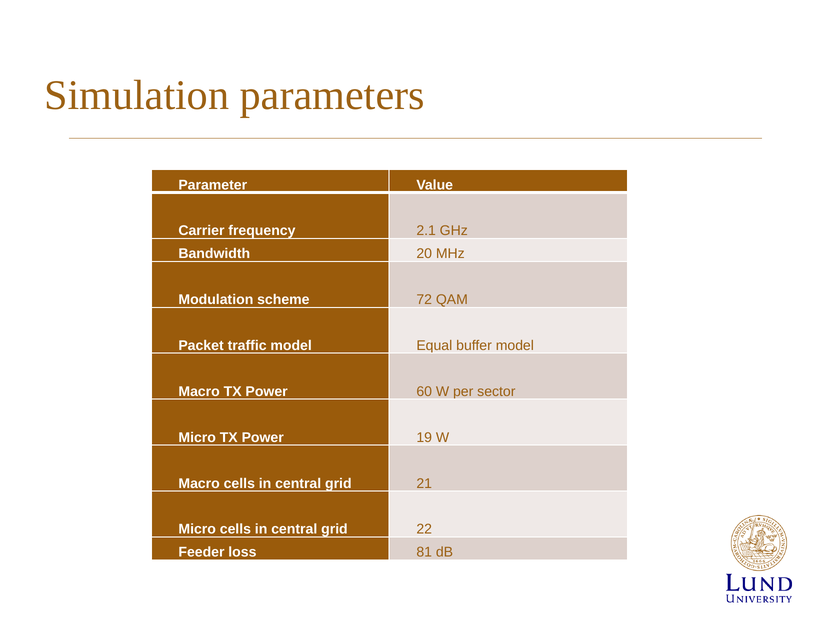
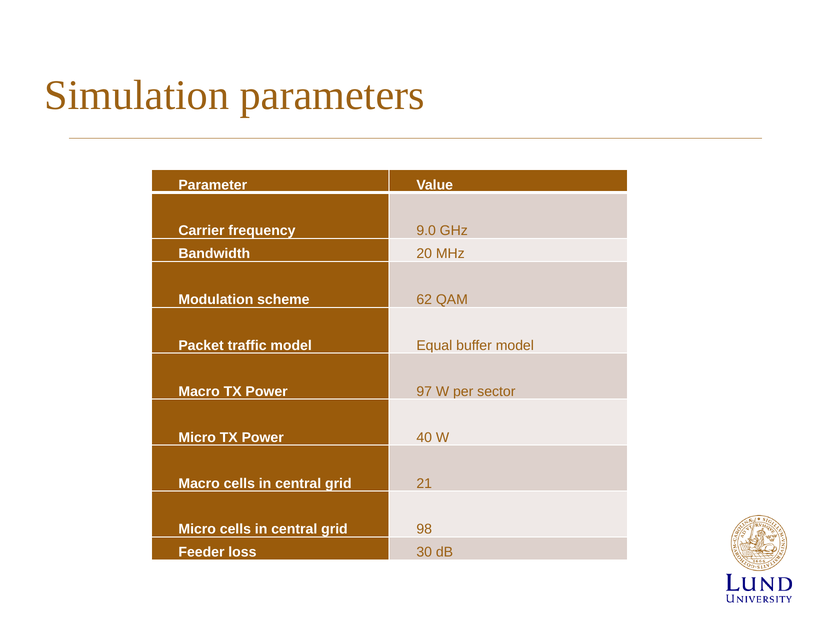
2.1: 2.1 -> 9.0 (426, 231)
72: 72 -> 62 (424, 300)
60: 60 -> 97 (424, 392)
19: 19 -> 40 (424, 438)
22: 22 -> 98 (424, 530)
81: 81 -> 30 (424, 553)
